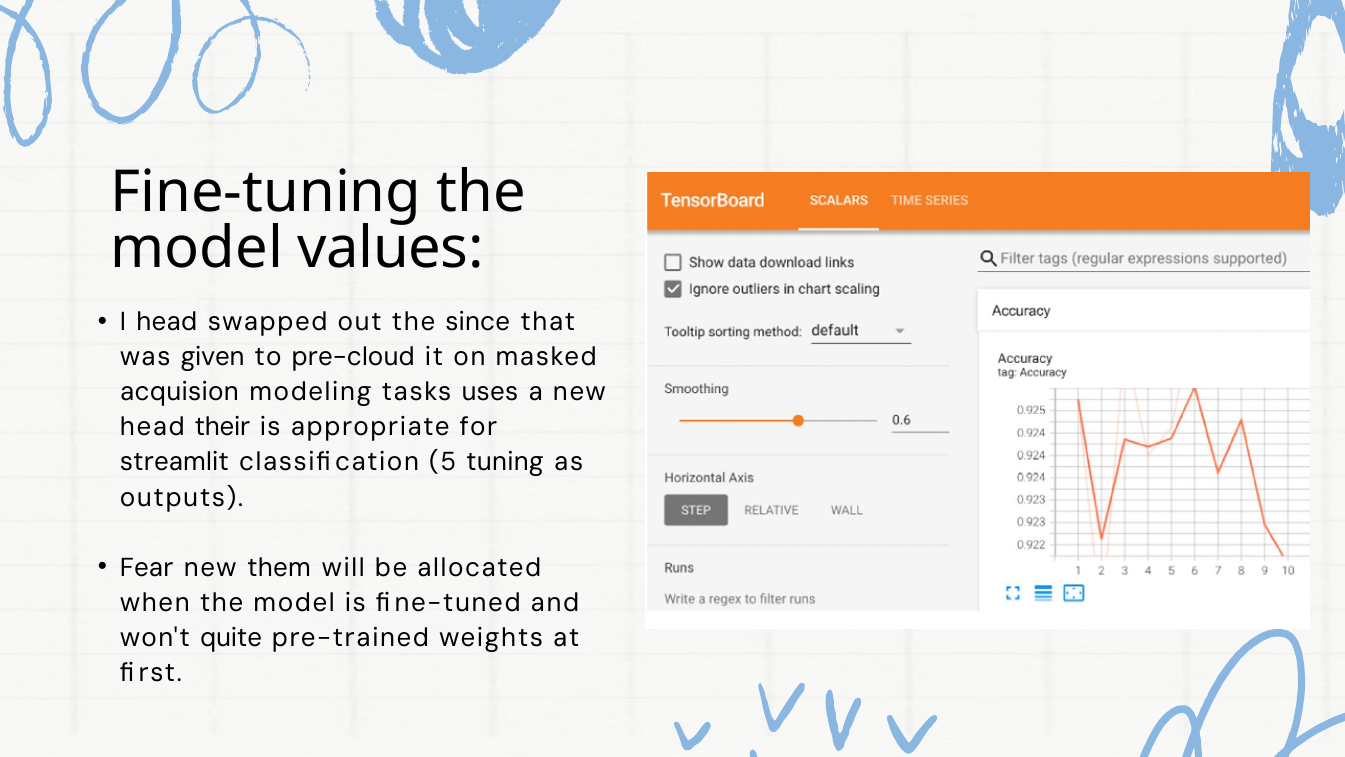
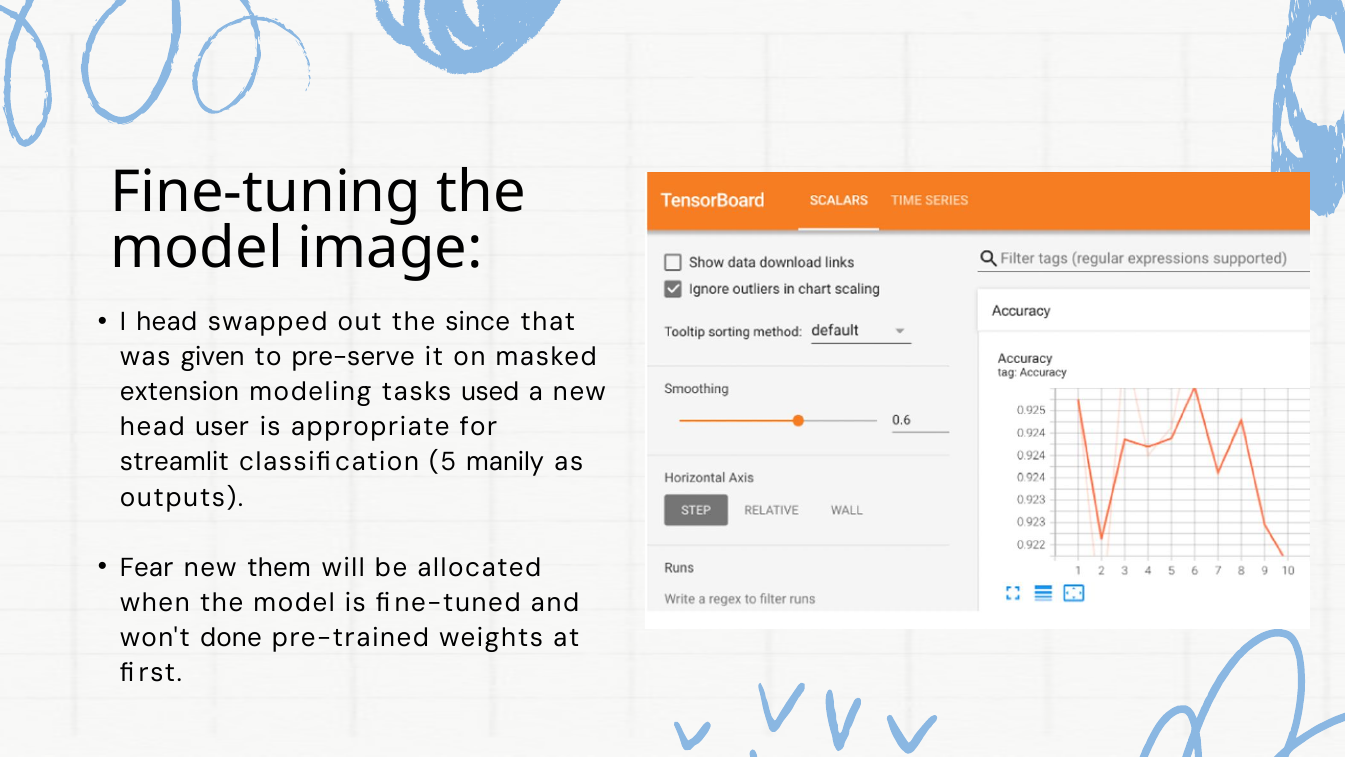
values: values -> image (391, 248)
pre-cloud: pre-cloud -> pre-serve (353, 357)
acquision: acquision -> extension (179, 392)
uses: uses -> used (490, 392)
their: their -> user (222, 427)
tuning: tuning -> manily (505, 462)
quite: quite -> done (231, 638)
